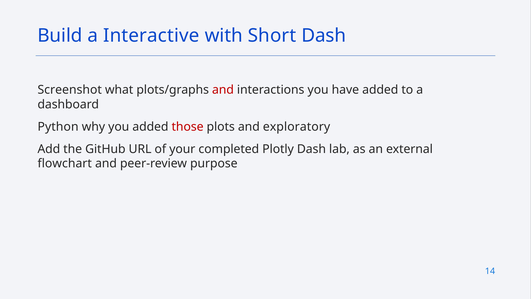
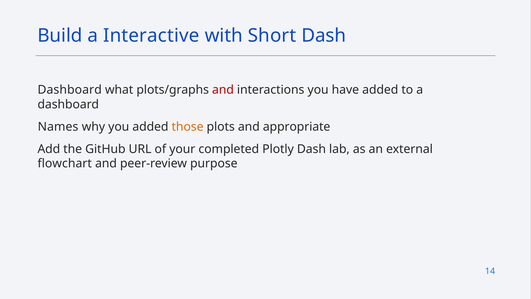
Screenshot: Screenshot -> Dashboard (70, 90)
Python: Python -> Names (58, 127)
those colour: red -> orange (188, 127)
exploratory: exploratory -> appropriate (297, 127)
